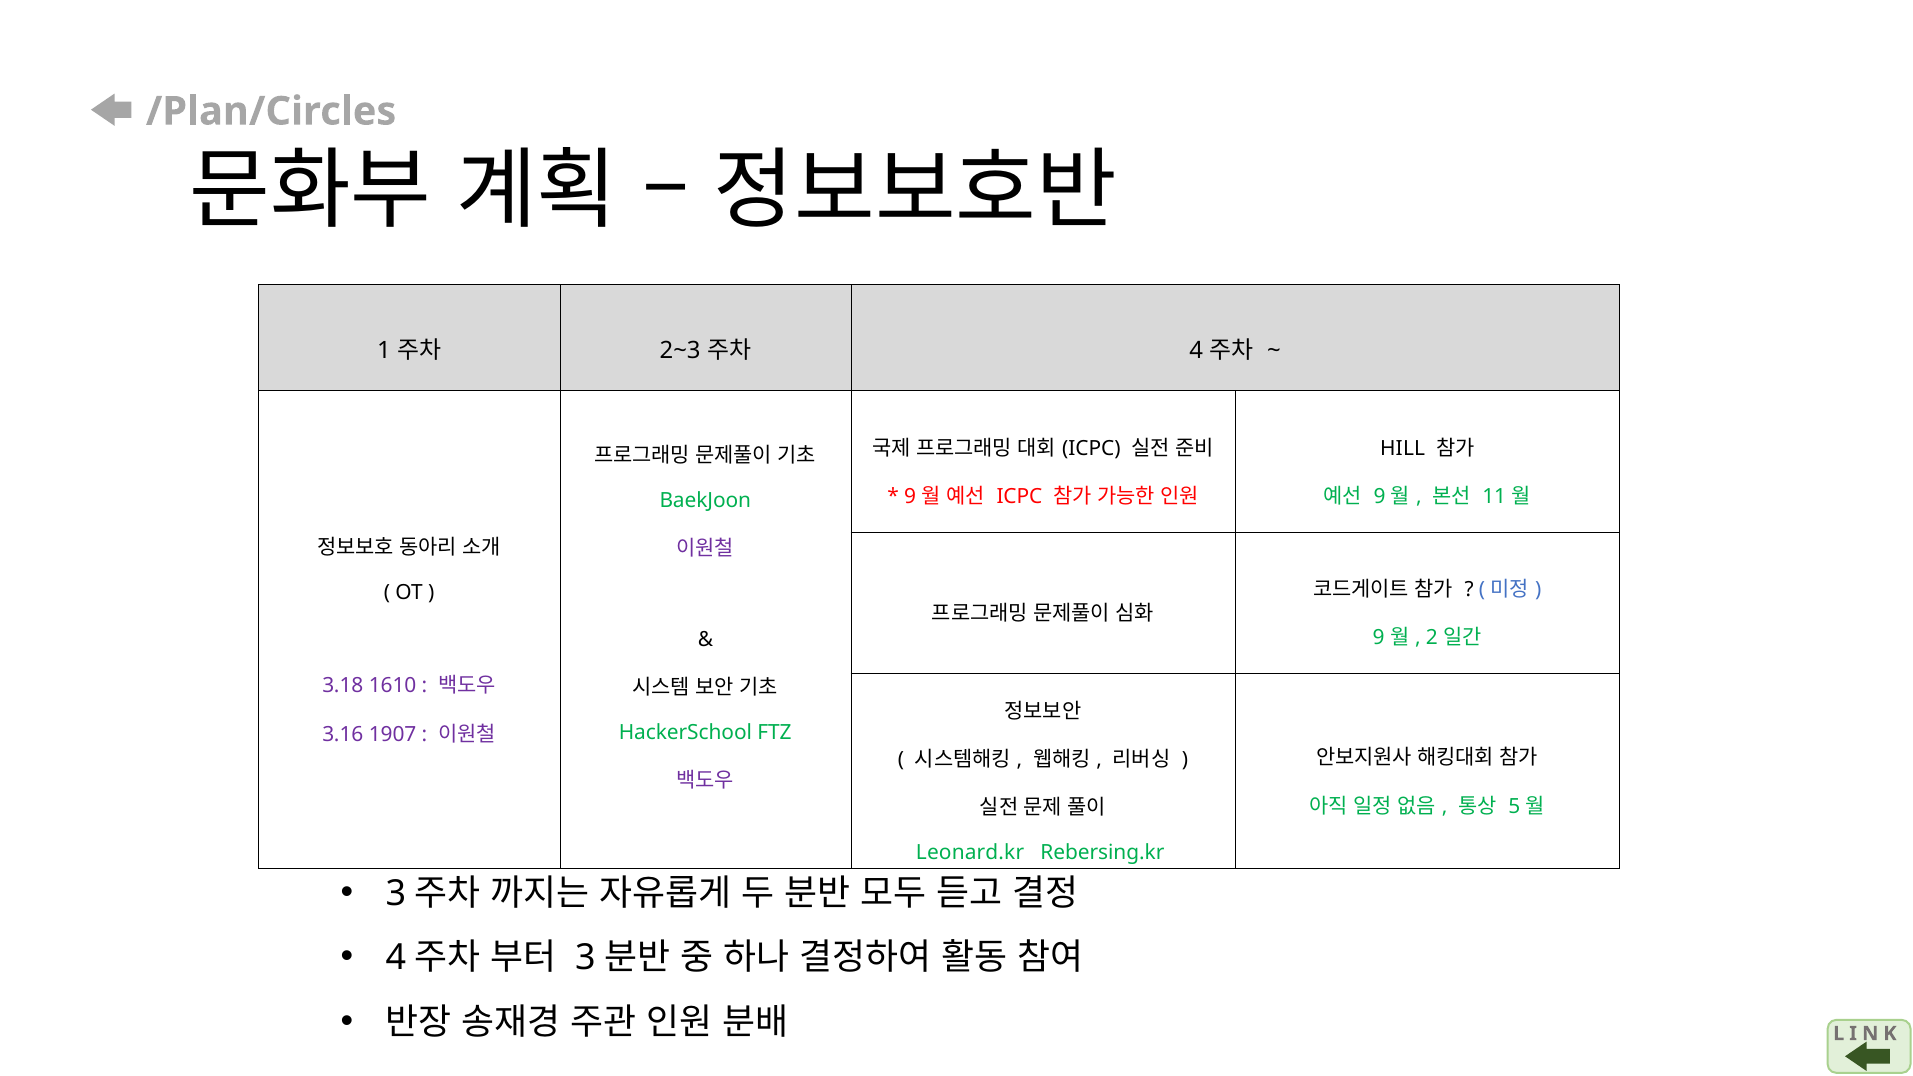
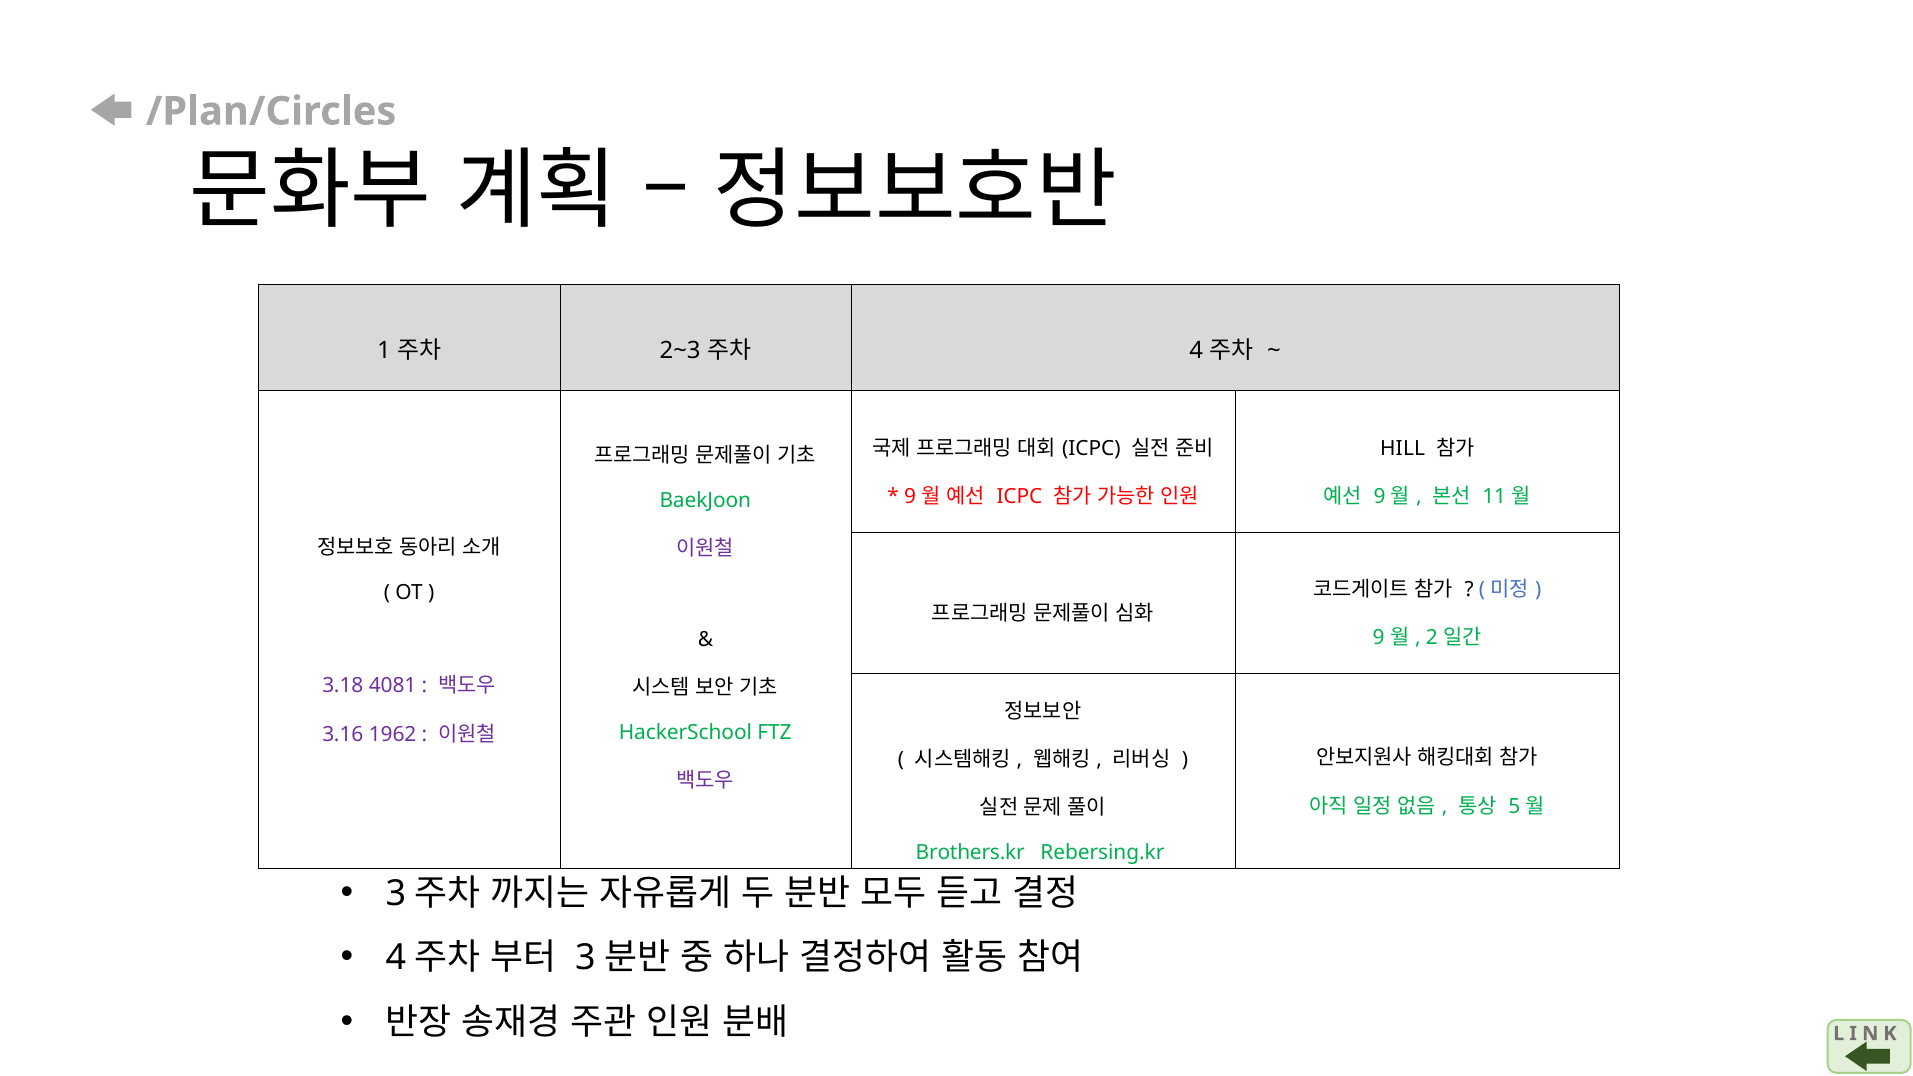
1610: 1610 -> 4081 (393, 686)
1907: 1907 -> 1962 (393, 734)
Leonard.kr: Leonard.kr -> Brothers.kr (970, 853)
